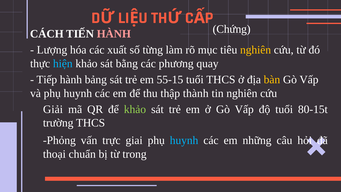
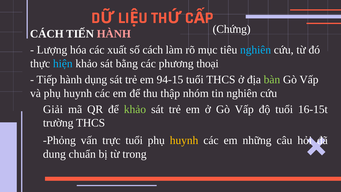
số từng: từng -> cách (153, 50)
nghiên colour: yellow -> light blue (256, 50)
quay: quay -> thoại (208, 64)
bảng: bảng -> dụng (96, 80)
55-15: 55-15 -> 94-15 (170, 80)
bàn colour: yellow -> light green (272, 80)
thành: thành -> nhóm (196, 93)
80-15t: 80-15t -> 16-15t (313, 109)
trực giai: giai -> tuổi (134, 140)
huynh colour: light blue -> yellow (184, 140)
thoại: thoại -> dung (54, 154)
